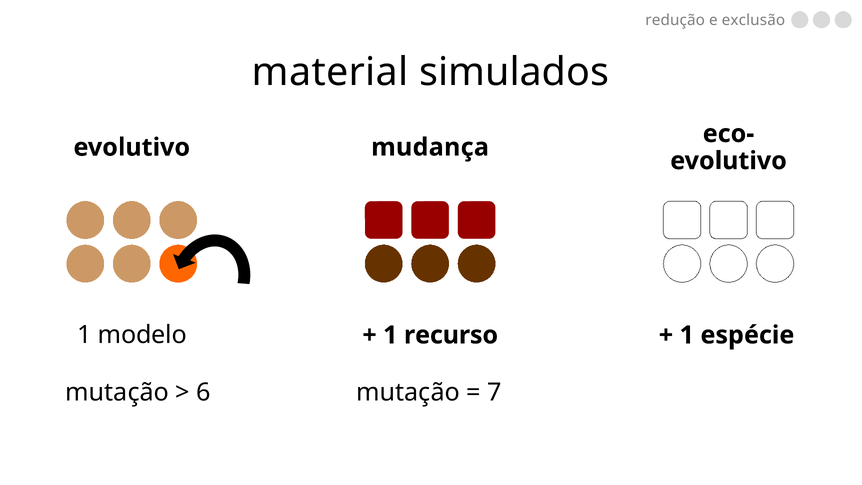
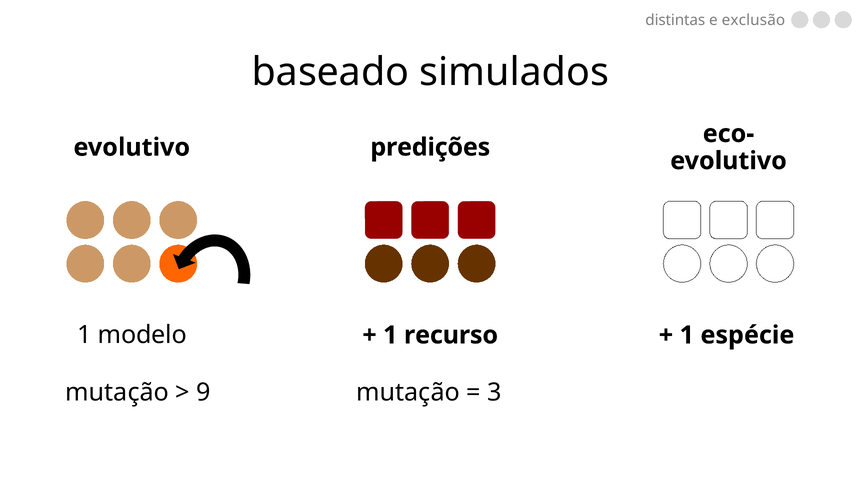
redução: redução -> distintas (675, 20)
material: material -> baseado (330, 72)
mudança: mudança -> predições (430, 147)
6: 6 -> 9 (203, 392)
7: 7 -> 3 (494, 392)
